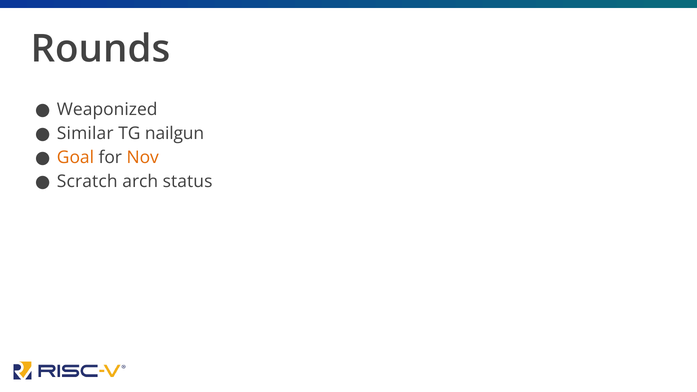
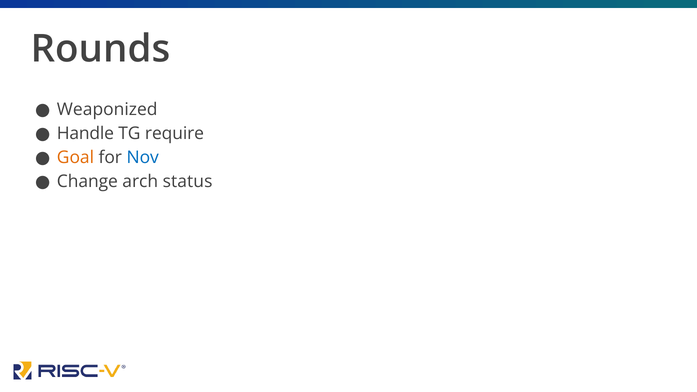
Similar: Similar -> Handle (85, 134)
nailgun: nailgun -> require (174, 134)
Nov colour: orange -> blue (143, 158)
Scratch: Scratch -> Change (87, 182)
